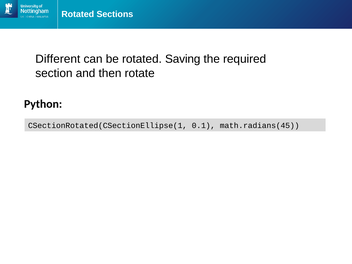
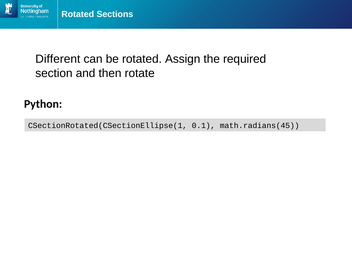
Saving: Saving -> Assign (183, 59)
